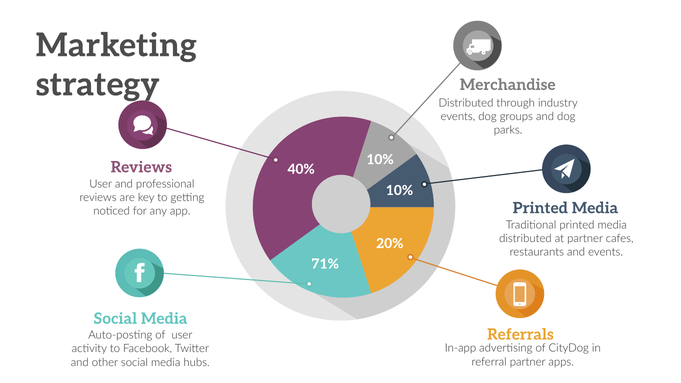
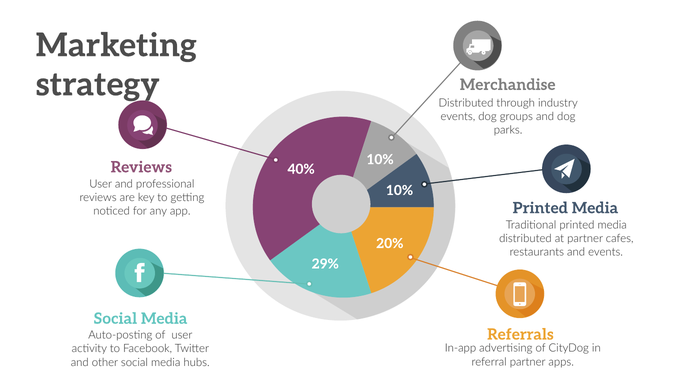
71%: 71% -> 29% (325, 264)
